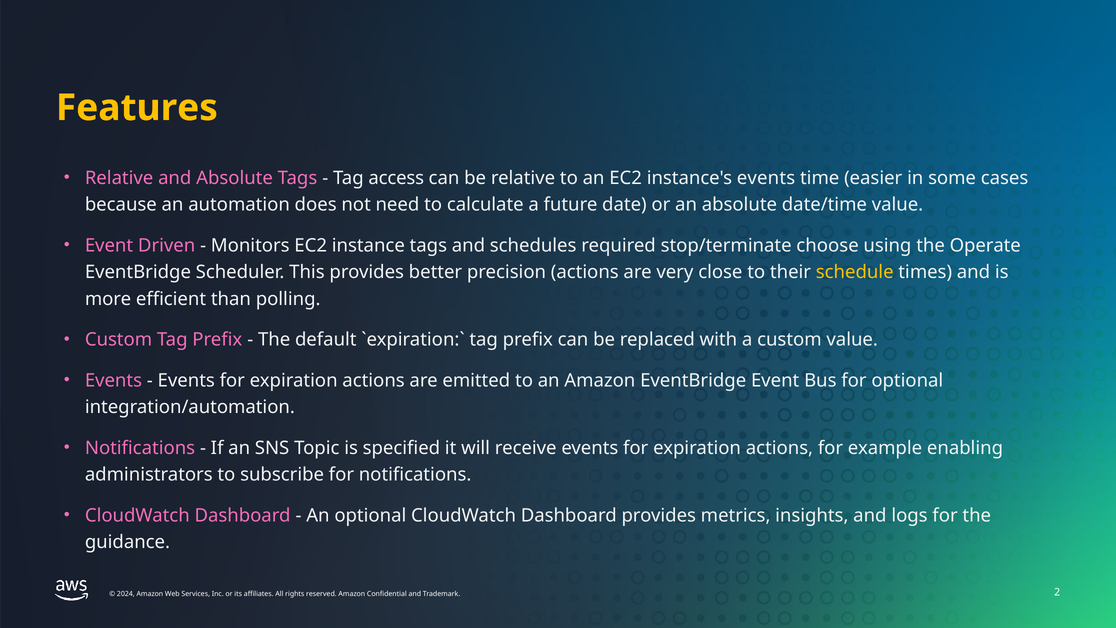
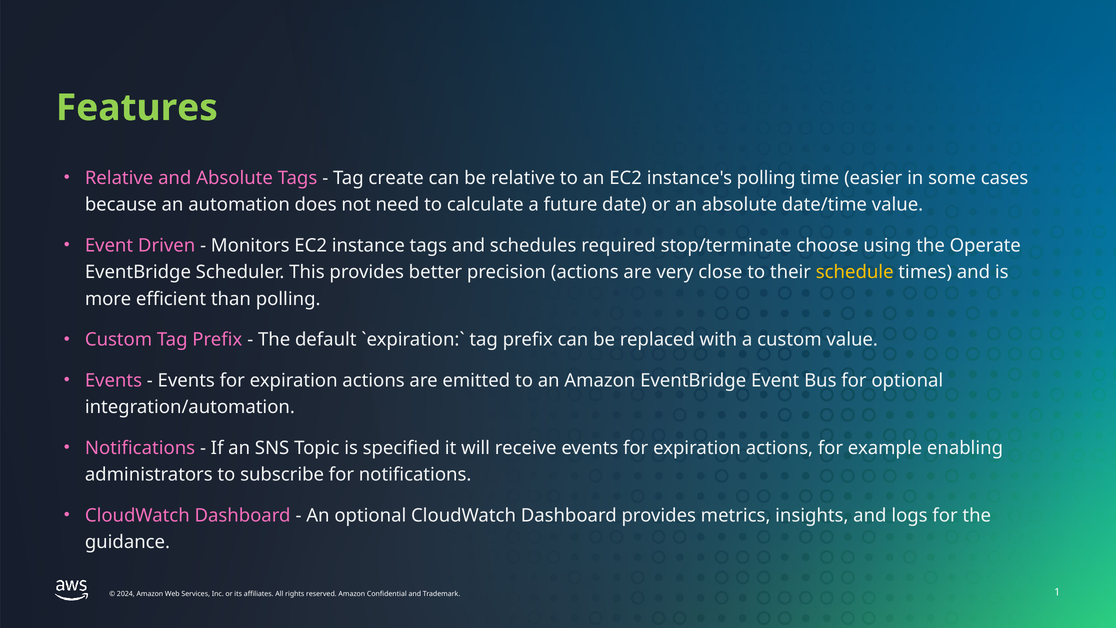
Features colour: yellow -> light green (137, 108)
access: access -> create (396, 178)
instance's events: events -> polling (766, 178)
2: 2 -> 1 (1057, 592)
